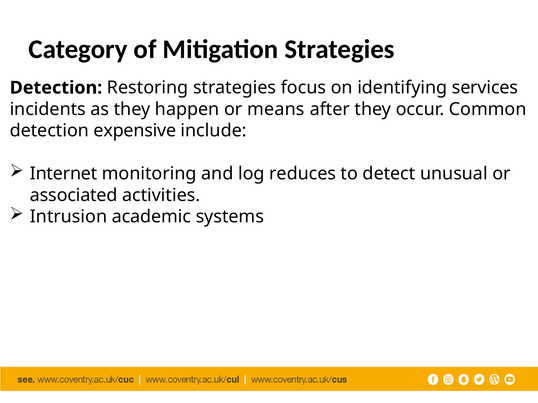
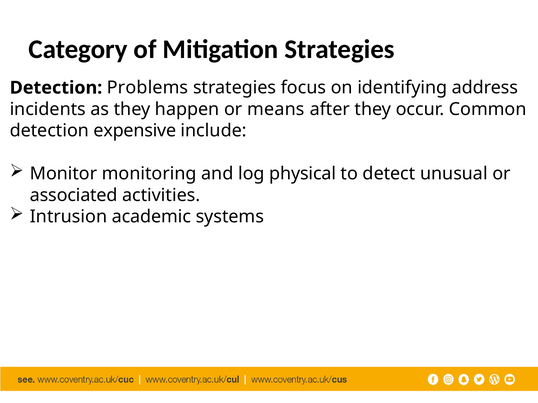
Restoring: Restoring -> Problems (148, 88)
services: services -> address (485, 88)
Internet: Internet -> Monitor (64, 174)
reduces: reduces -> physical (303, 174)
